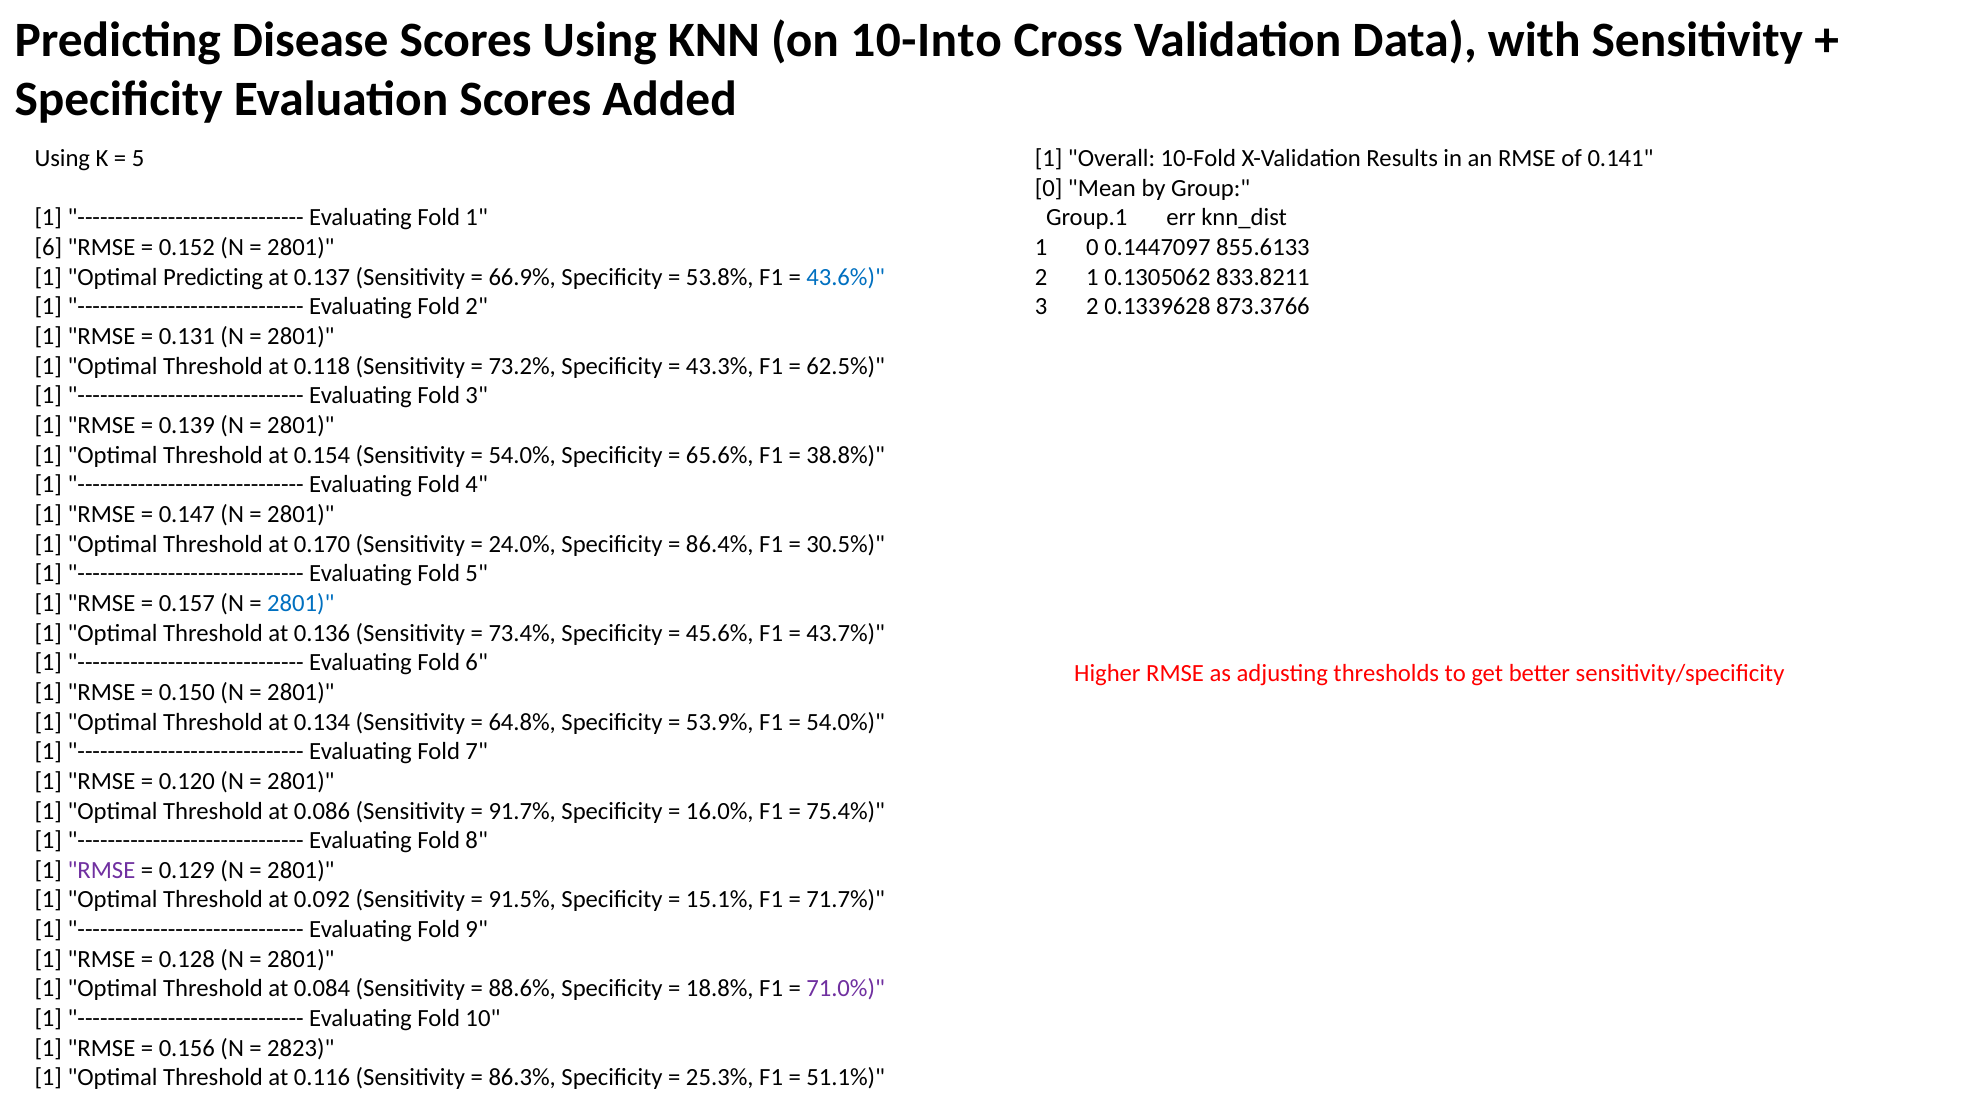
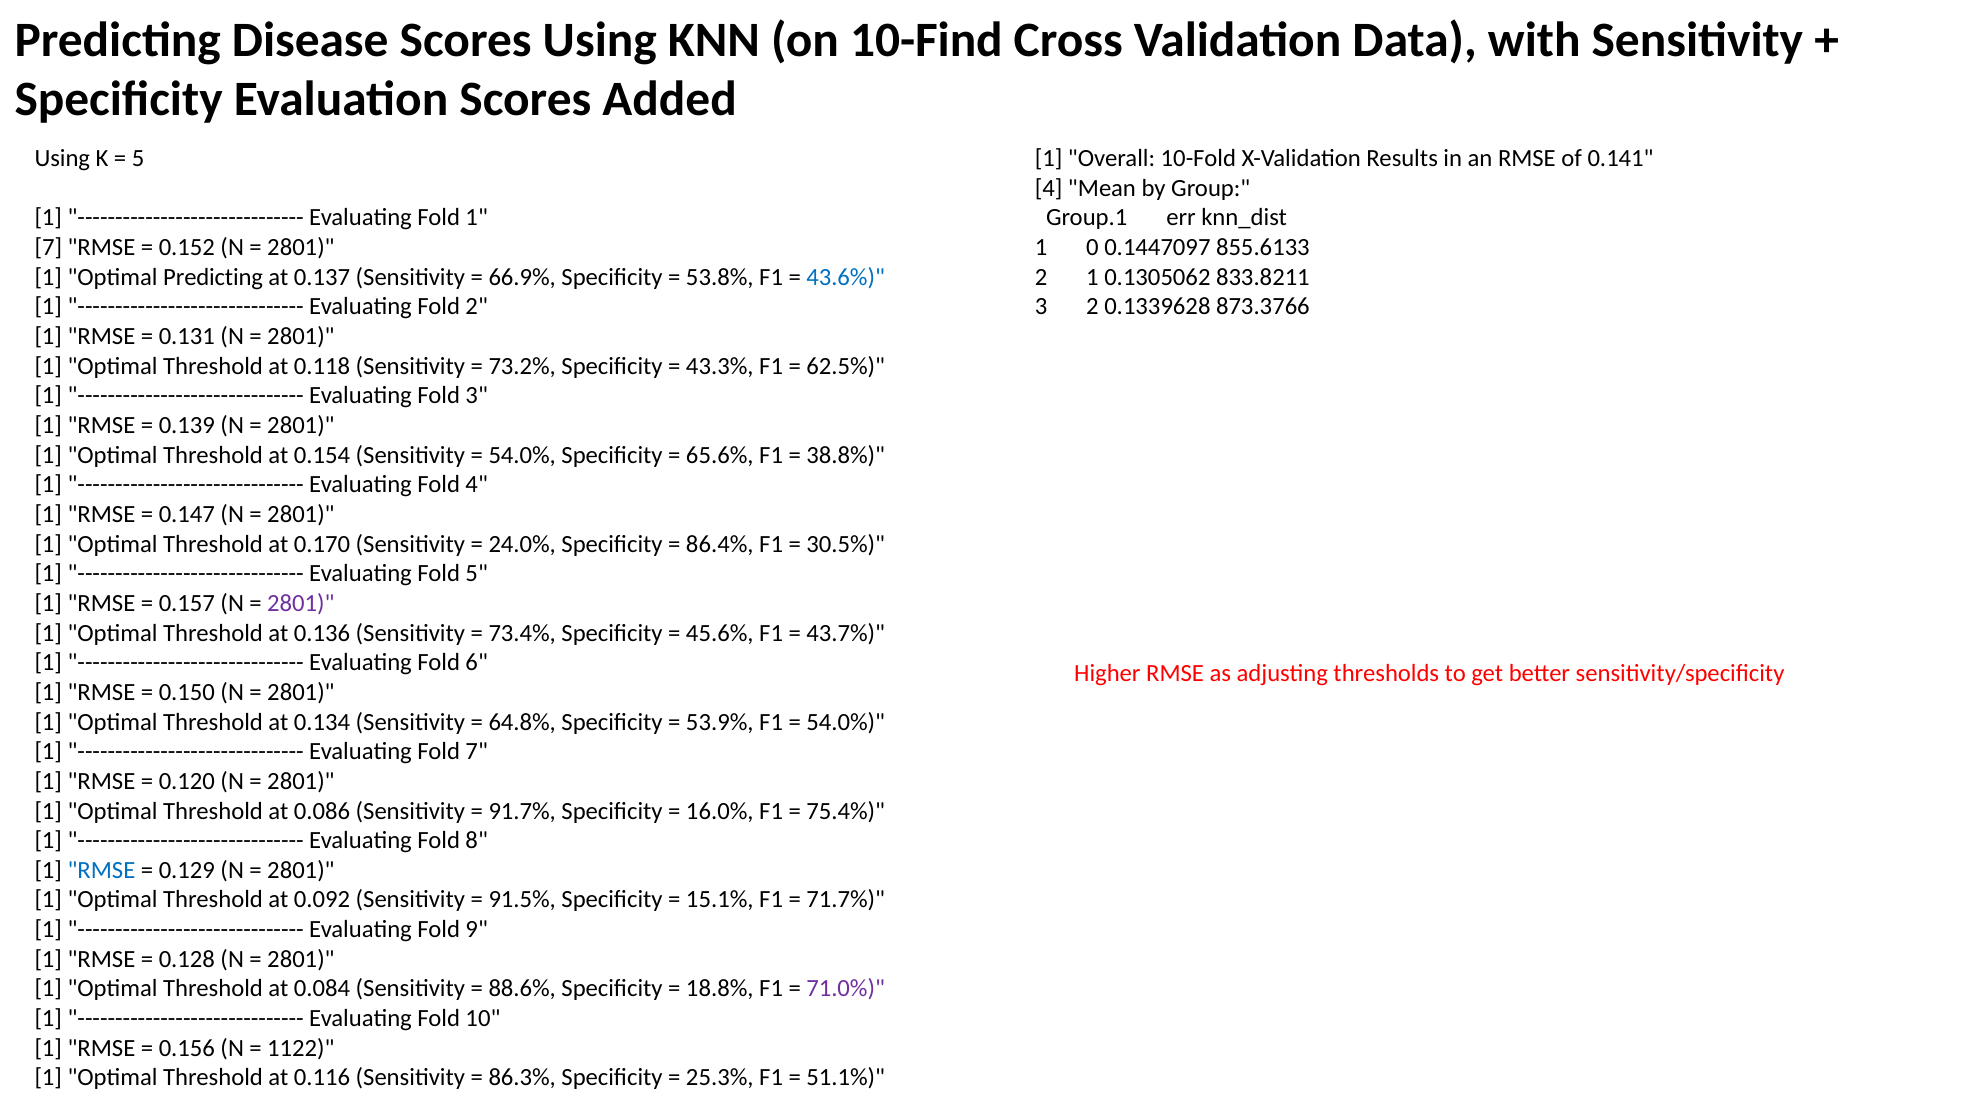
10-Into: 10-Into -> 10-Find (926, 40)
0: 0 -> 4 (1049, 188)
6: 6 -> 7 (48, 247)
2801 colour: blue -> purple (301, 603)
RMSE colour: purple -> blue (101, 870)
2823: 2823 -> 1122 (301, 1048)
